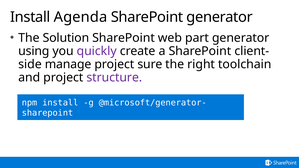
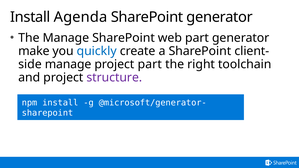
The Solution: Solution -> Manage (66, 38)
using: using -> make (34, 51)
quickly colour: purple -> blue (97, 51)
project sure: sure -> part (150, 64)
